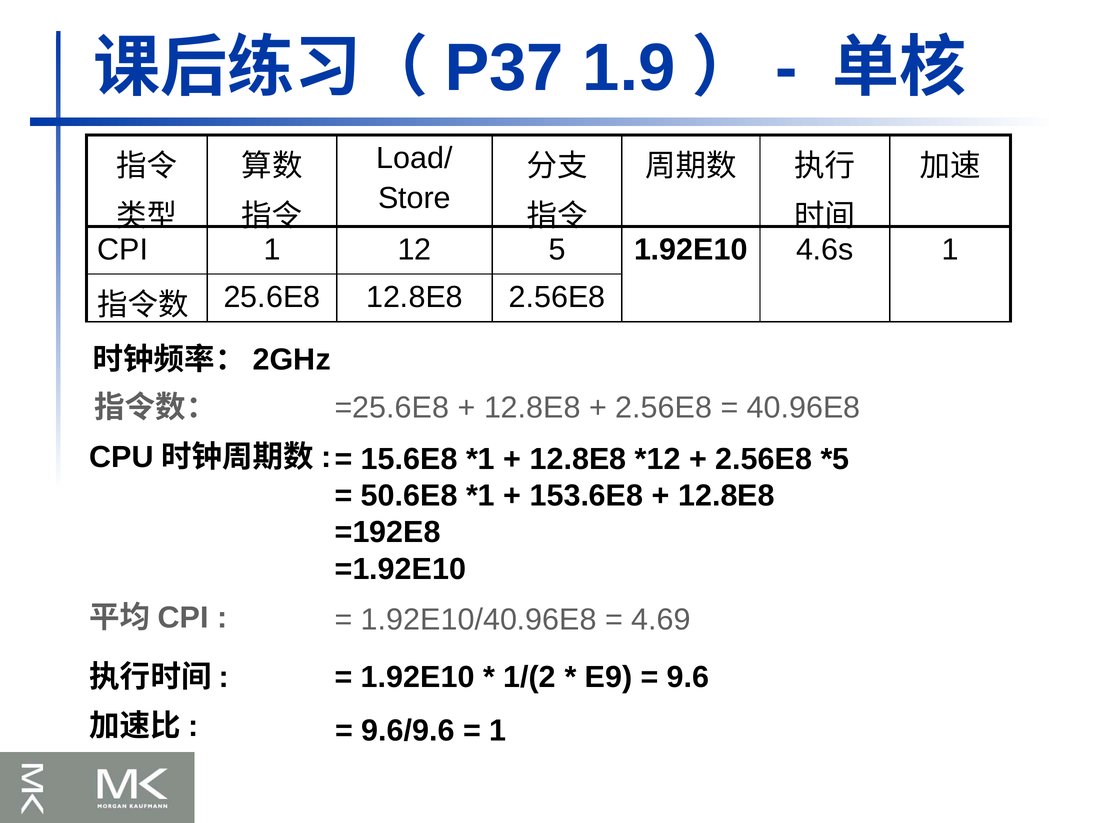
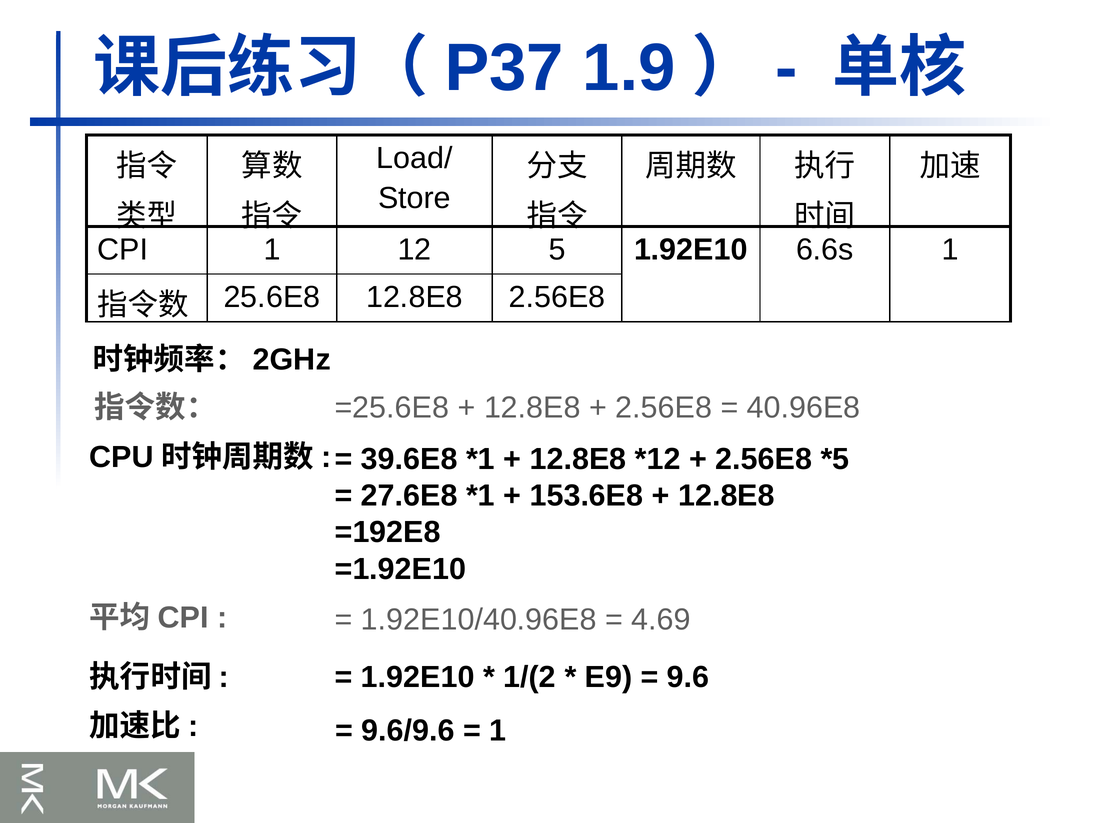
4.6s: 4.6s -> 6.6s (825, 249)
15.6E8: 15.6E8 -> 39.6E8 (409, 459)
50.6E8: 50.6E8 -> 27.6E8 (409, 496)
